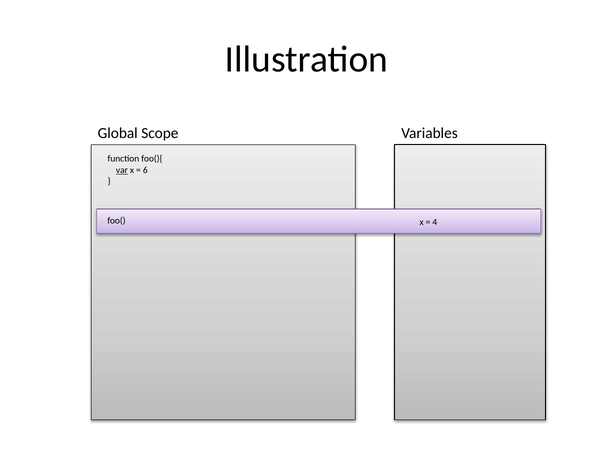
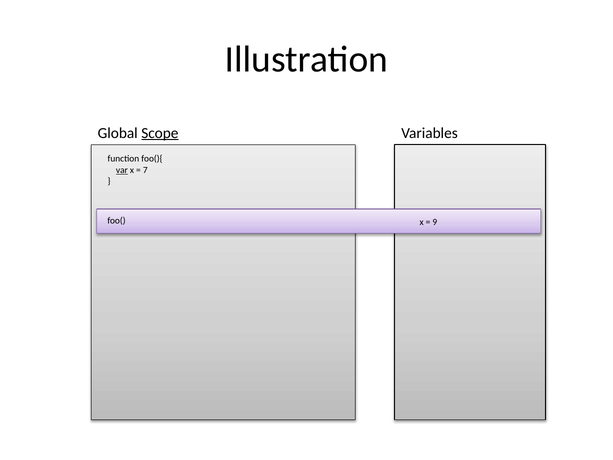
Scope underline: none -> present (160, 133)
6: 6 -> 7 (145, 170)
4: 4 -> 9 (435, 222)
